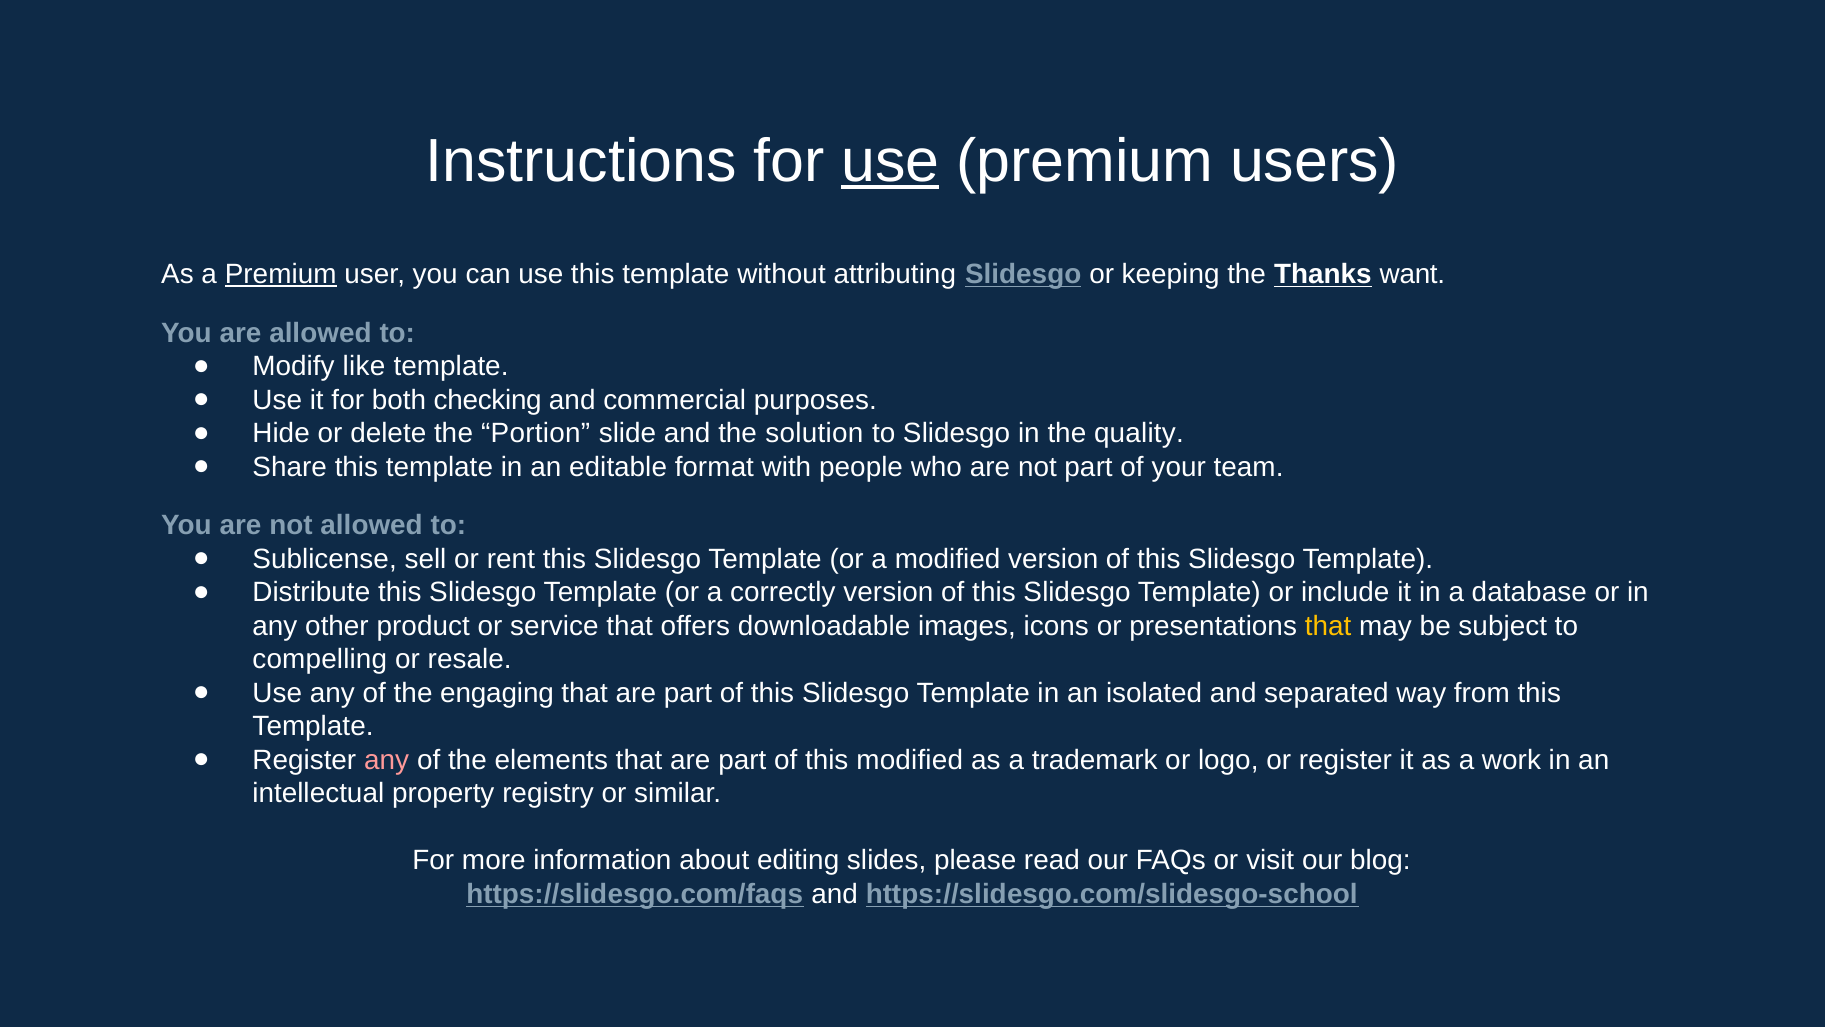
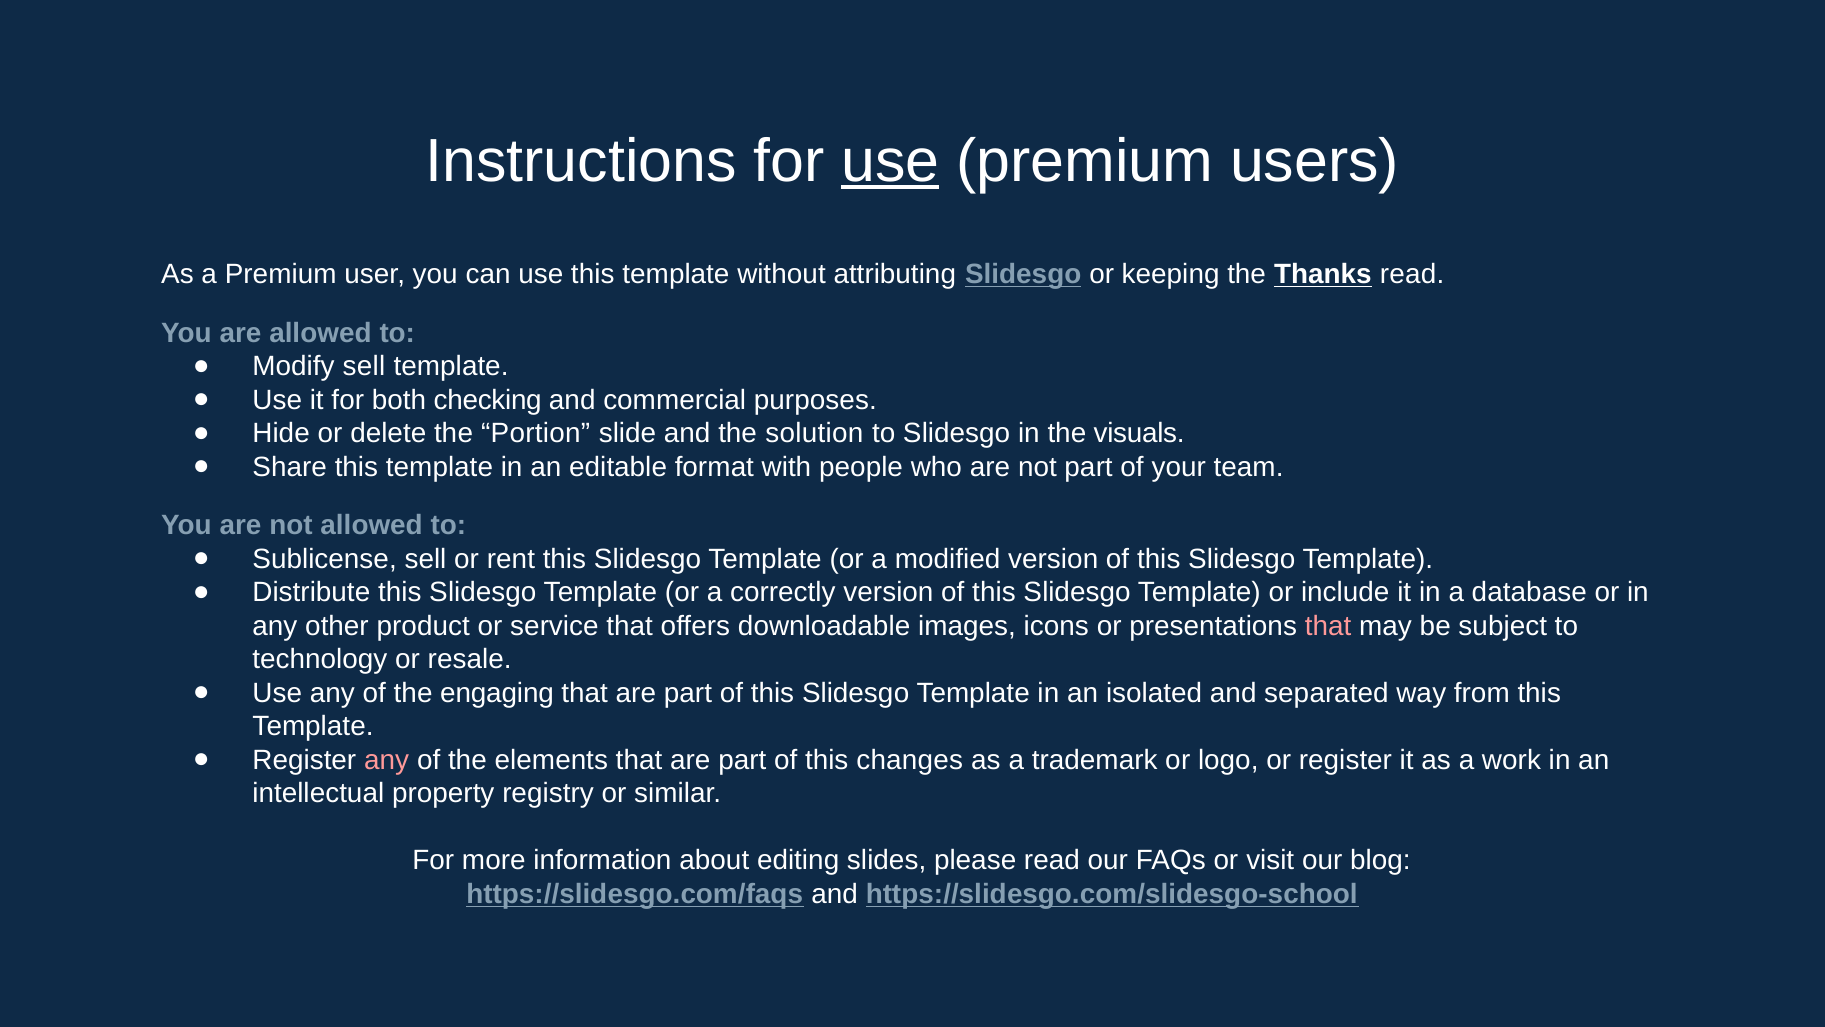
Premium underline: present -> none (281, 274)
Thanks want: want -> read (1412, 274)
Modify like: like -> sell (364, 366)
quality: quality -> visuals (1139, 433)
that colour: yellow -> pink (1328, 626)
compelling: compelling -> technology (320, 660)
this modified: modified -> changes (910, 760)
